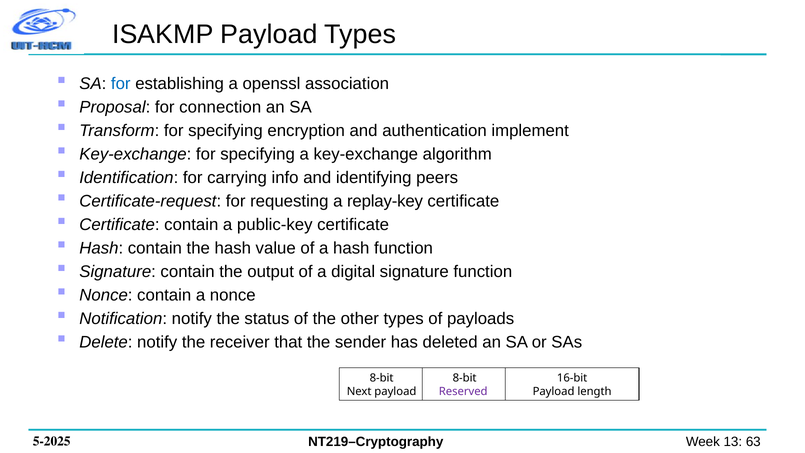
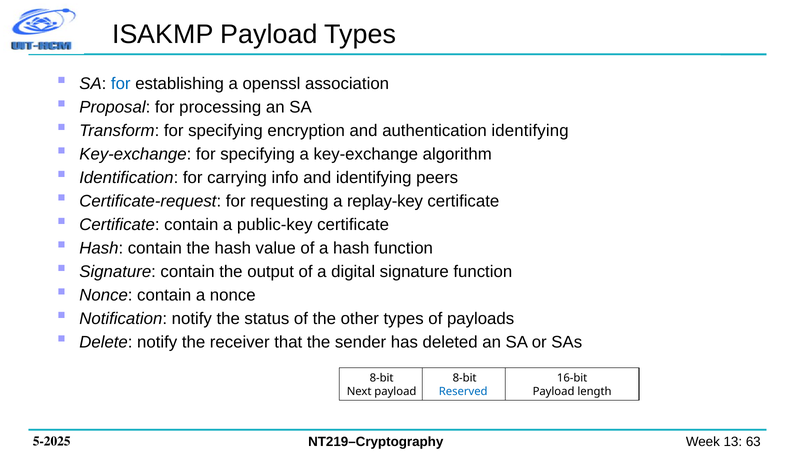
connection: connection -> processing (220, 107)
authentication implement: implement -> identifying (530, 131)
Reserved colour: purple -> blue (463, 391)
